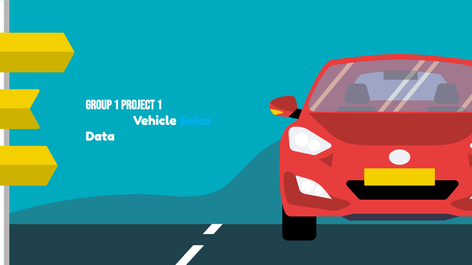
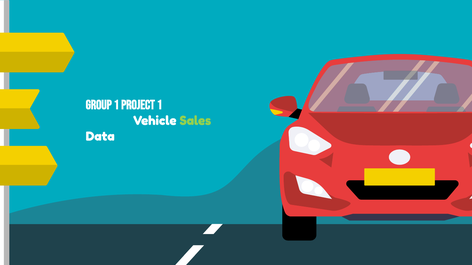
Sales colour: light blue -> light green (195, 121)
